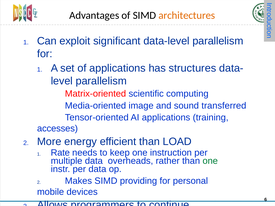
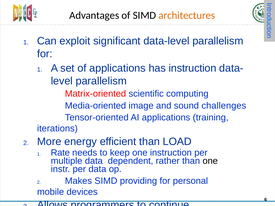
has structures: structures -> instruction (193, 68)
transferred: transferred -> challenges (224, 106)
accesses: accesses -> iterations (57, 129)
overheads: overheads -> dependent (131, 161)
one colour: green -> black (210, 161)
